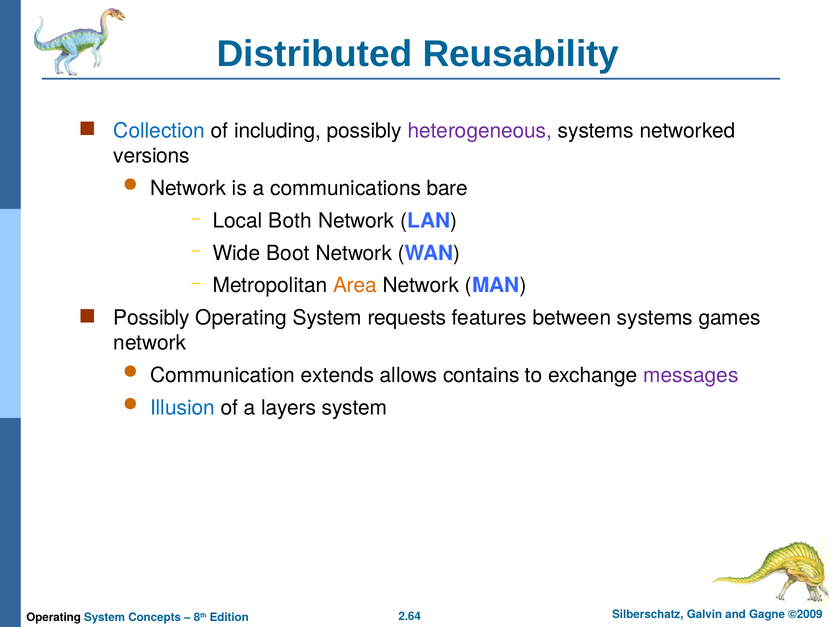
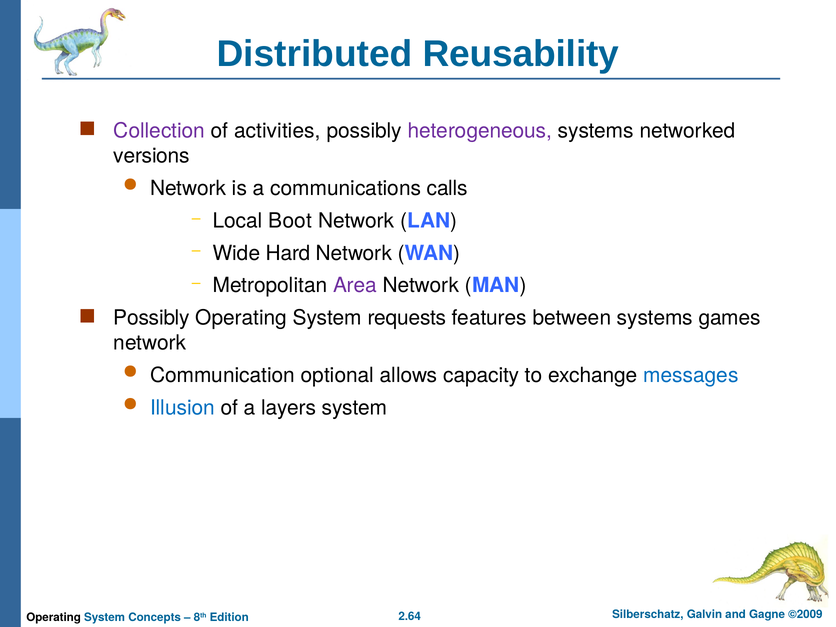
Collection colour: blue -> purple (159, 131)
including: including -> activities (277, 131)
bare: bare -> calls (447, 188)
Both: Both -> Boot (290, 221)
Boot: Boot -> Hard (288, 253)
Area colour: orange -> purple (355, 286)
extends: extends -> optional (337, 375)
contains: contains -> capacity (481, 375)
messages colour: purple -> blue (691, 375)
